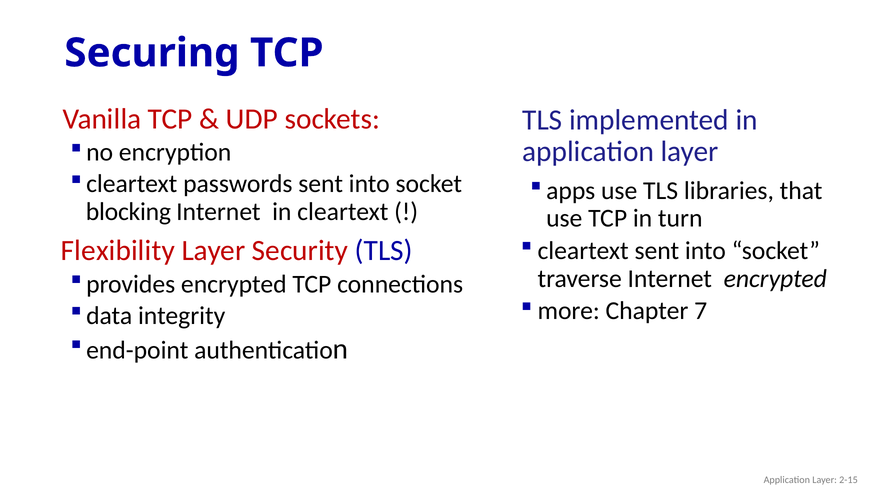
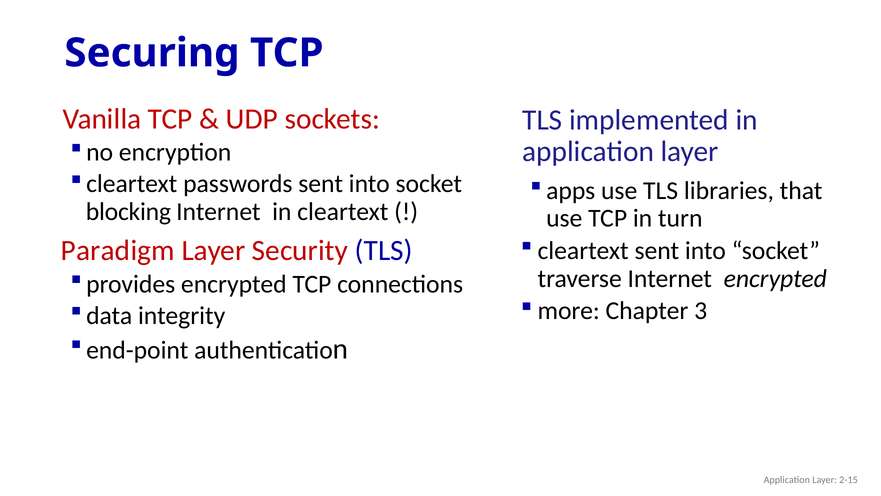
Flexibility: Flexibility -> Paradigm (118, 250)
7: 7 -> 3 (701, 311)
